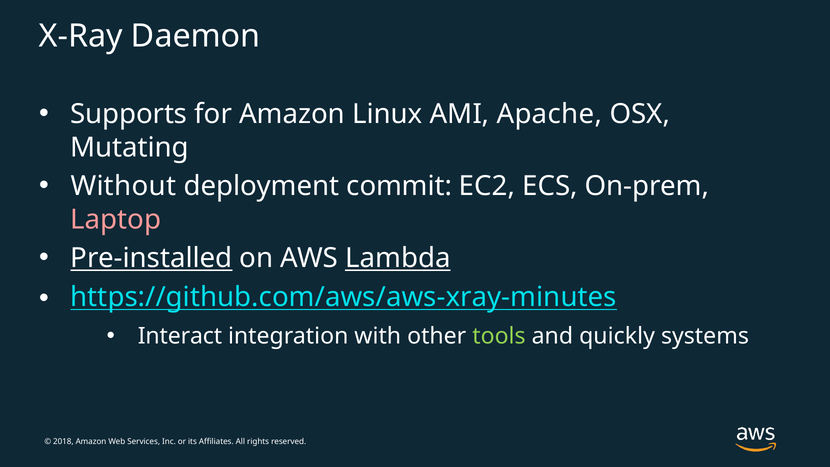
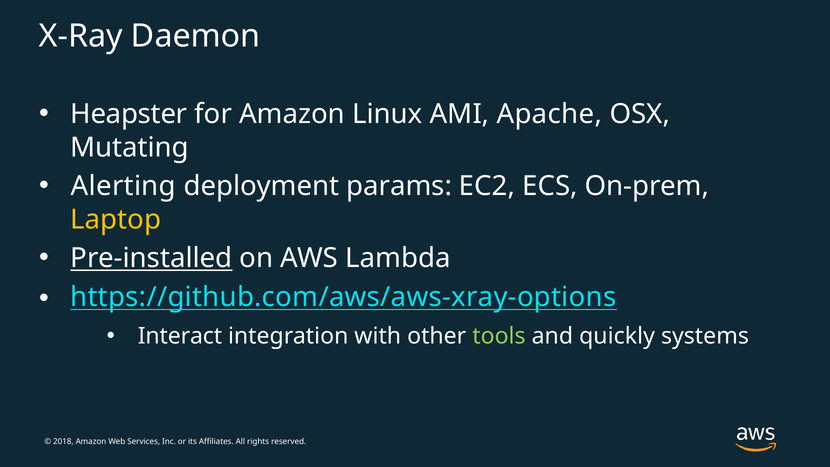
Supports: Supports -> Heapster (129, 114)
Without: Without -> Alerting (123, 186)
commit: commit -> params (399, 186)
Laptop colour: pink -> yellow (116, 219)
Lambda underline: present -> none (398, 258)
https://github.com/aws/aws-xray-minutes: https://github.com/aws/aws-xray-minutes -> https://github.com/aws/aws-xray-options (343, 297)
